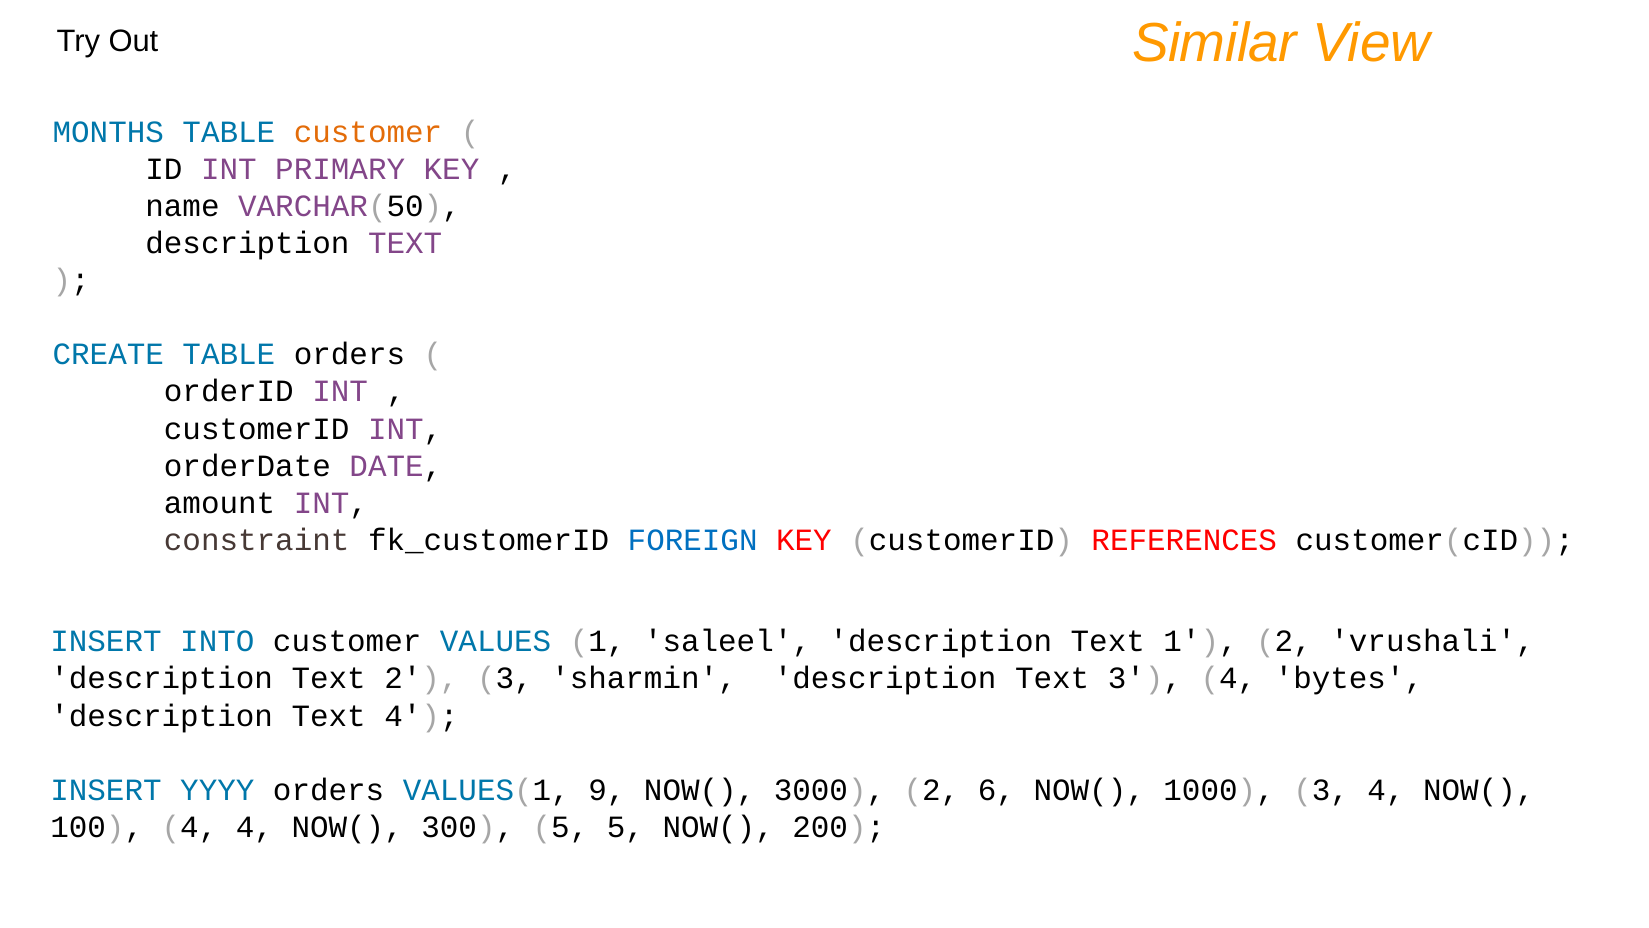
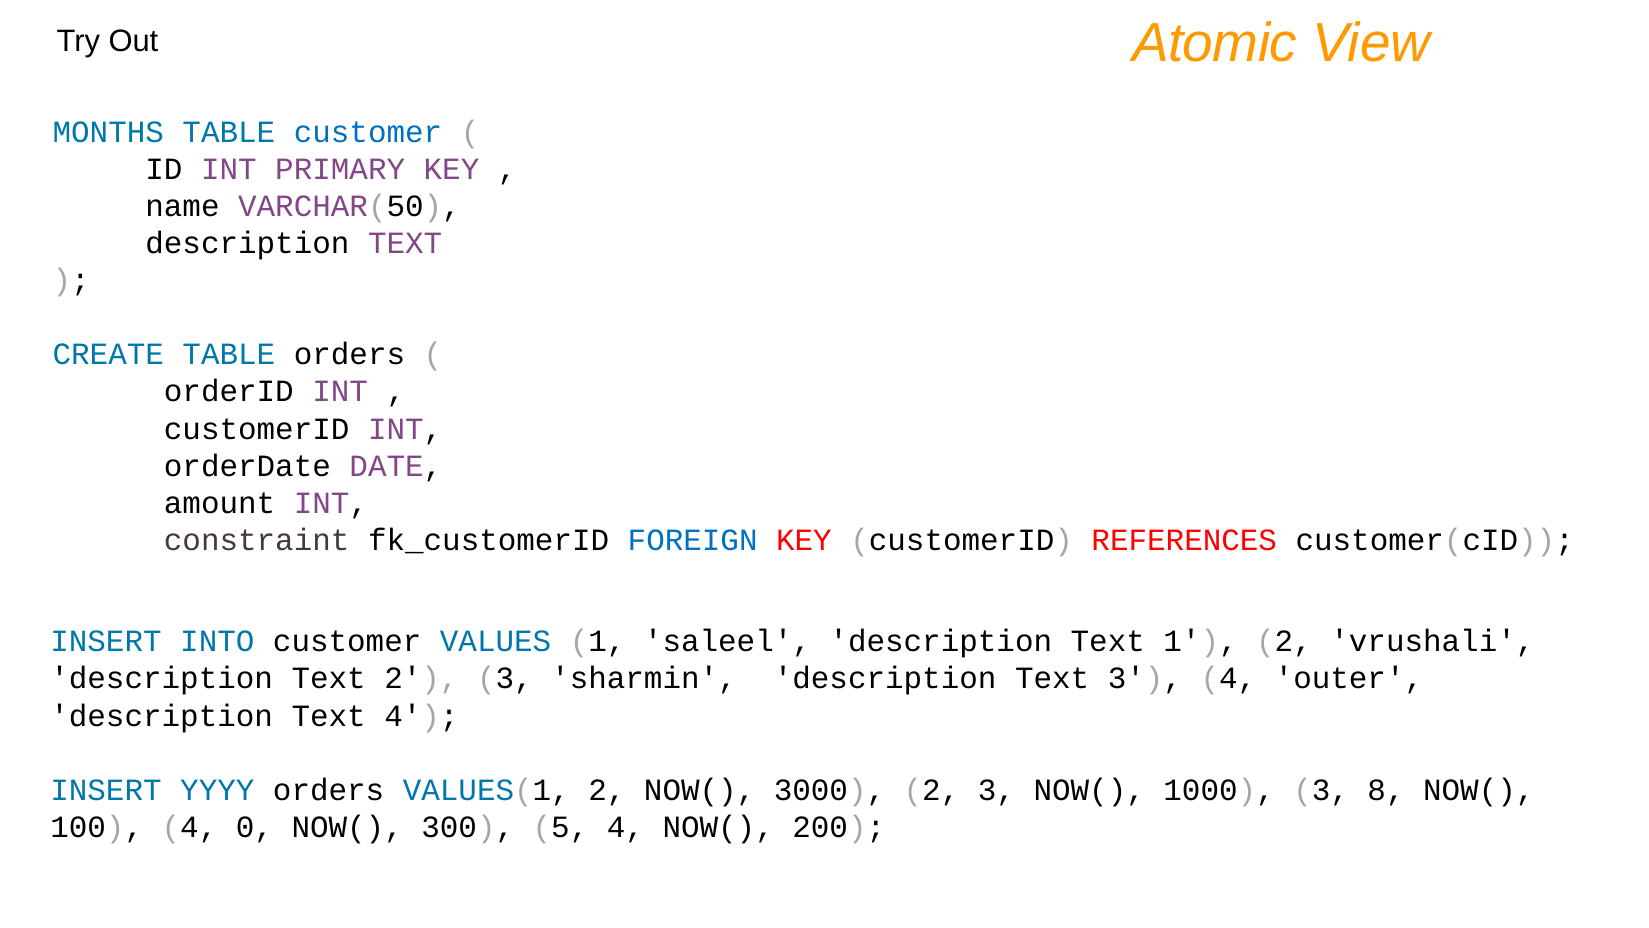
Similar: Similar -> Atomic (1215, 43)
customer colour: orange -> blue (368, 132)
bytes: bytes -> outer (1349, 678)
VALUES(1 9: 9 -> 2 (607, 790)
3000 2 6: 6 -> 3 (996, 790)
1000 3 4: 4 -> 8 (1386, 790)
4 4: 4 -> 0 (254, 827)
5 5: 5 -> 4 (625, 827)
